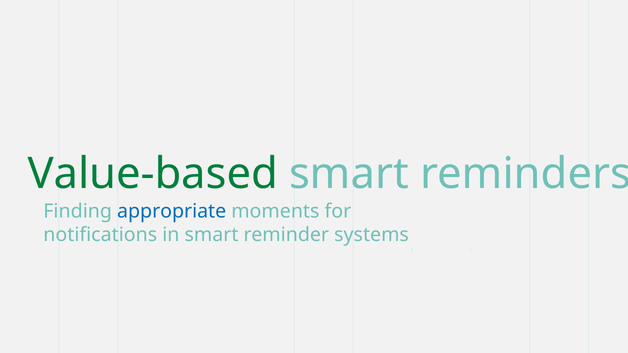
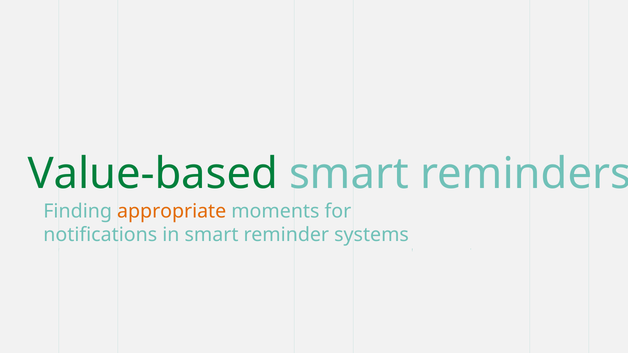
appropriate colour: blue -> orange (172, 211)
